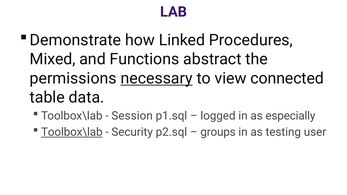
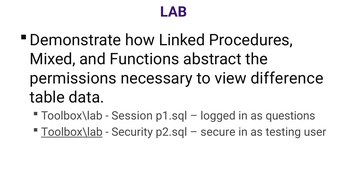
necessary underline: present -> none (157, 78)
connected: connected -> difference (287, 78)
especially: especially -> questions (290, 116)
groups: groups -> secure (218, 132)
